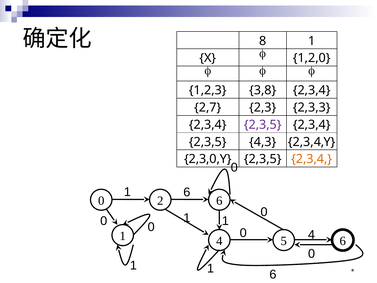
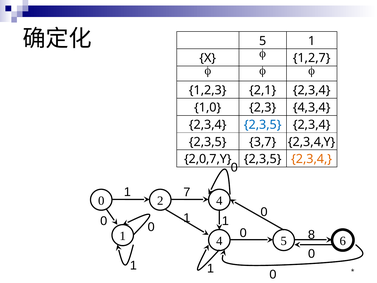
8: 8 -> 5 (263, 41)
1,2,0: 1,2,0 -> 1,2,7 (312, 58)
3,8: 3,8 -> 2,1 (263, 90)
2,7: 2,7 -> 1,0 (208, 107)
2,3,3: 2,3,3 -> 4,3,4 (312, 107)
2,3,5 colour: purple -> blue (263, 125)
4,3: 4,3 -> 3,7 (263, 142)
2,3,0,Y: 2,3,0,Y -> 2,0,7,Y (208, 159)
6: 6 -> 7 (187, 192)
2 6: 6 -> 4 (219, 200)
0 4: 4 -> 8 (311, 235)
6: 6 -> 0 (273, 274)
